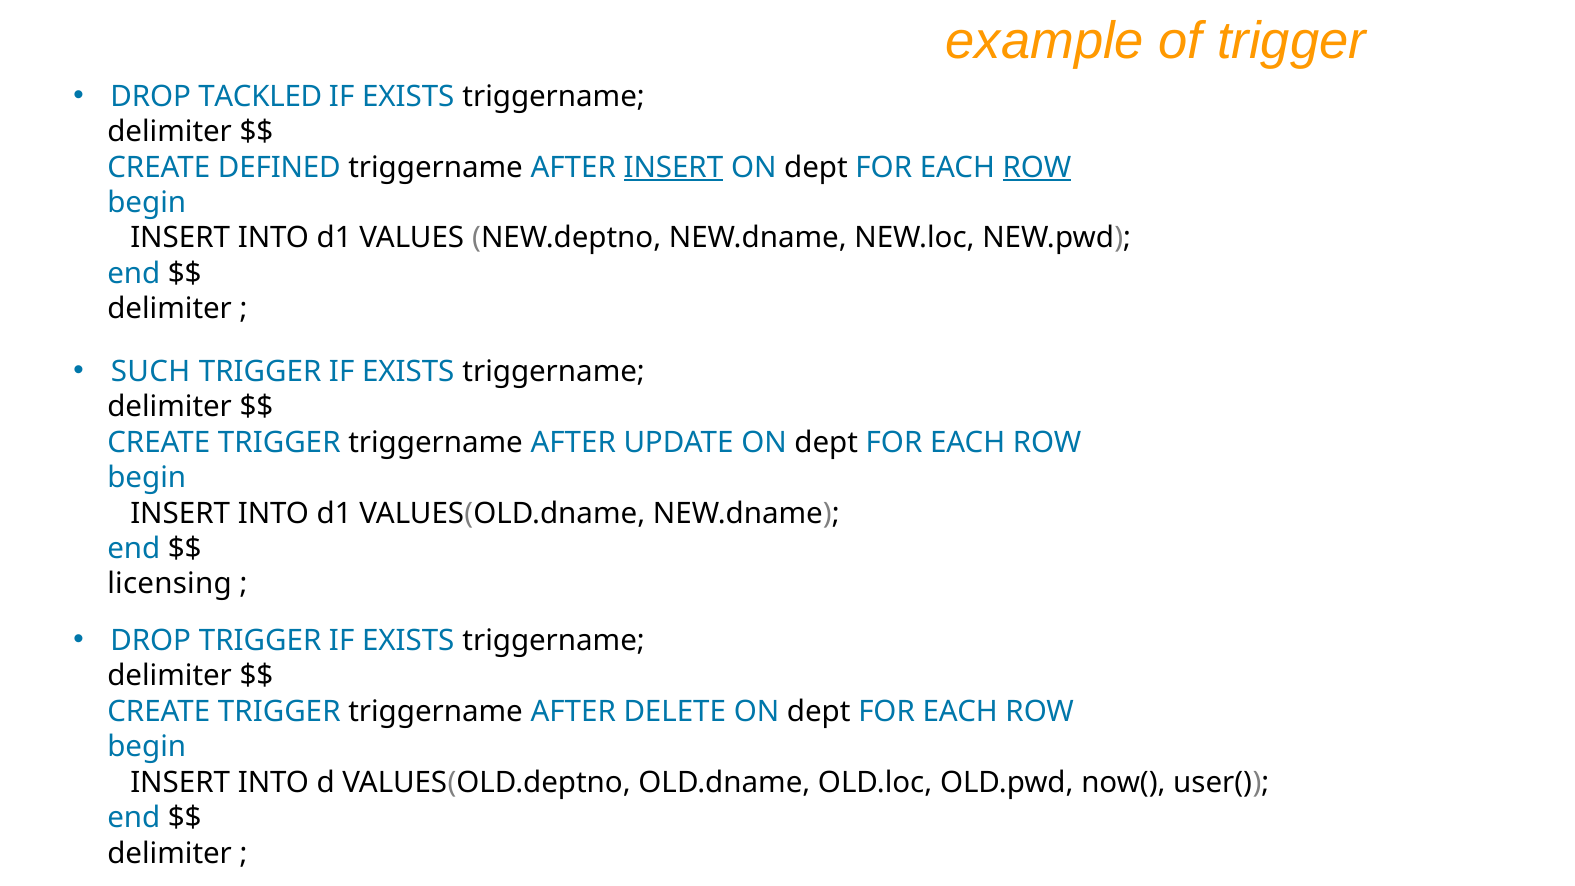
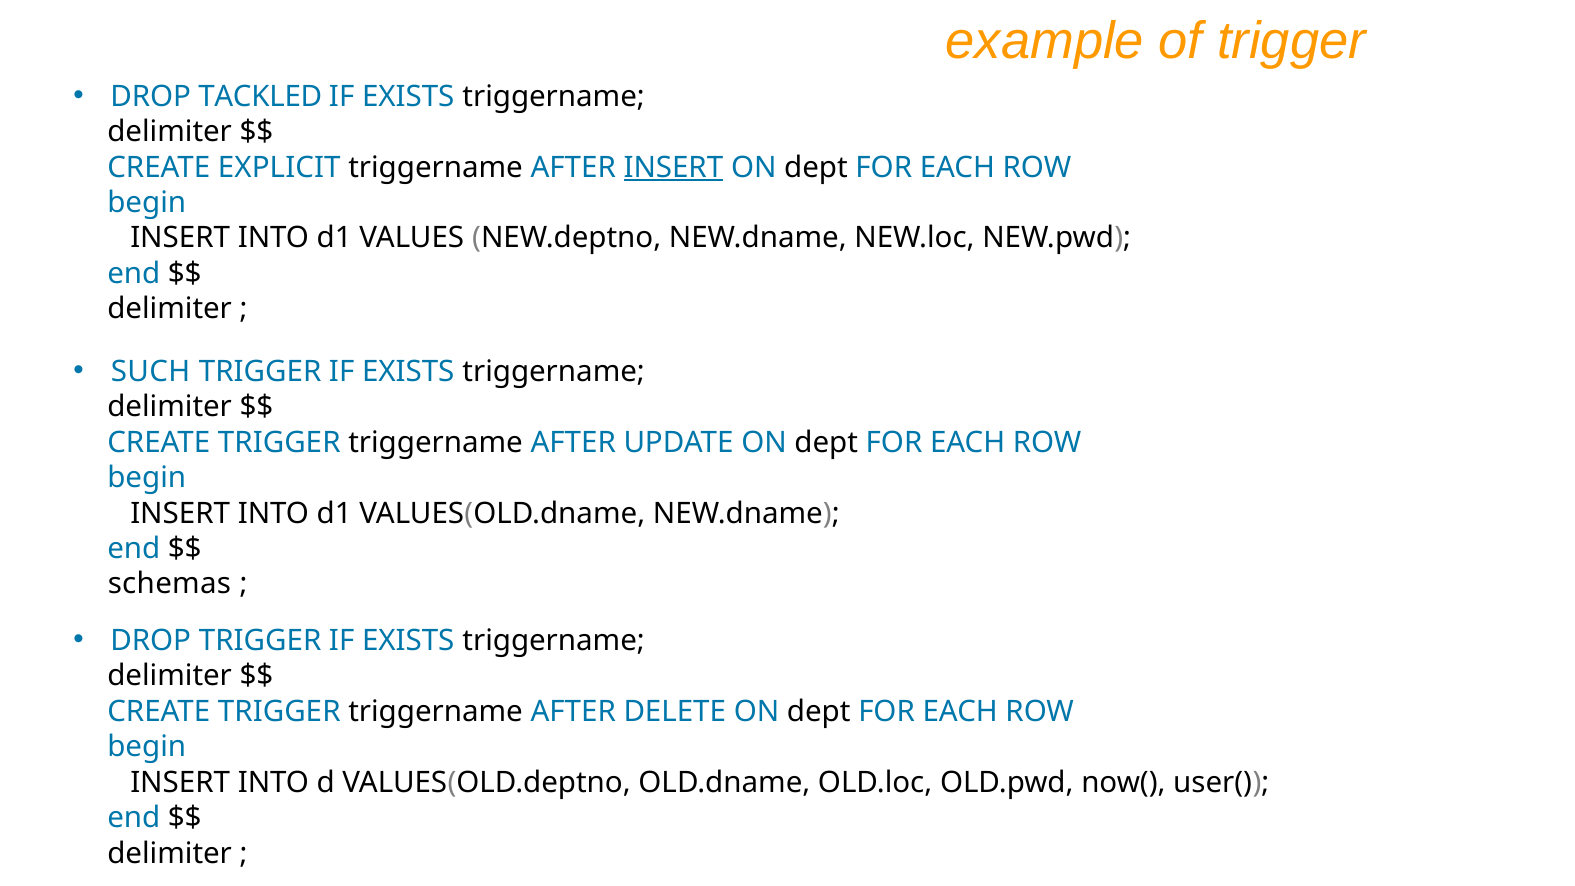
DEFINED: DEFINED -> EXPLICIT (279, 167)
ROW underline: present -> none (1037, 167)
licensing: licensing -> schemas (169, 584)
